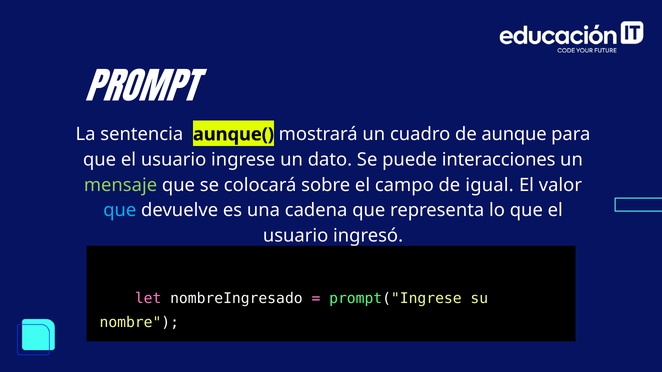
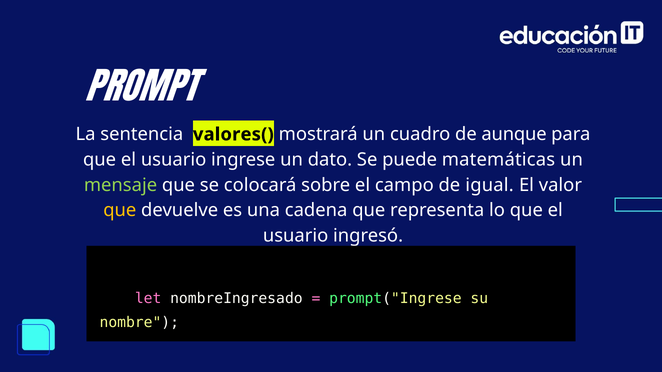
aunque(: aunque( -> valores( (233, 134)
interacciones: interacciones -> matemáticas (498, 160)
que colour: light blue -> yellow (120, 211)
